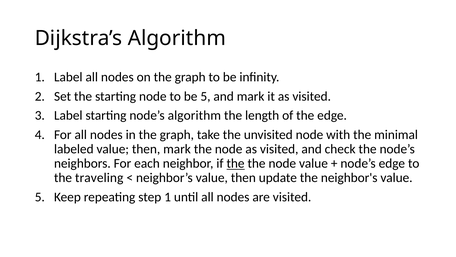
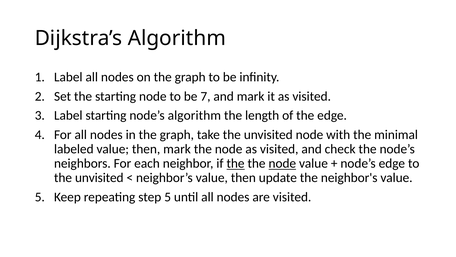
be 5: 5 -> 7 (205, 96)
node underline: none -> present (282, 163)
traveling: traveling -> unvisited (99, 178)
step 1: 1 -> 5 (168, 197)
